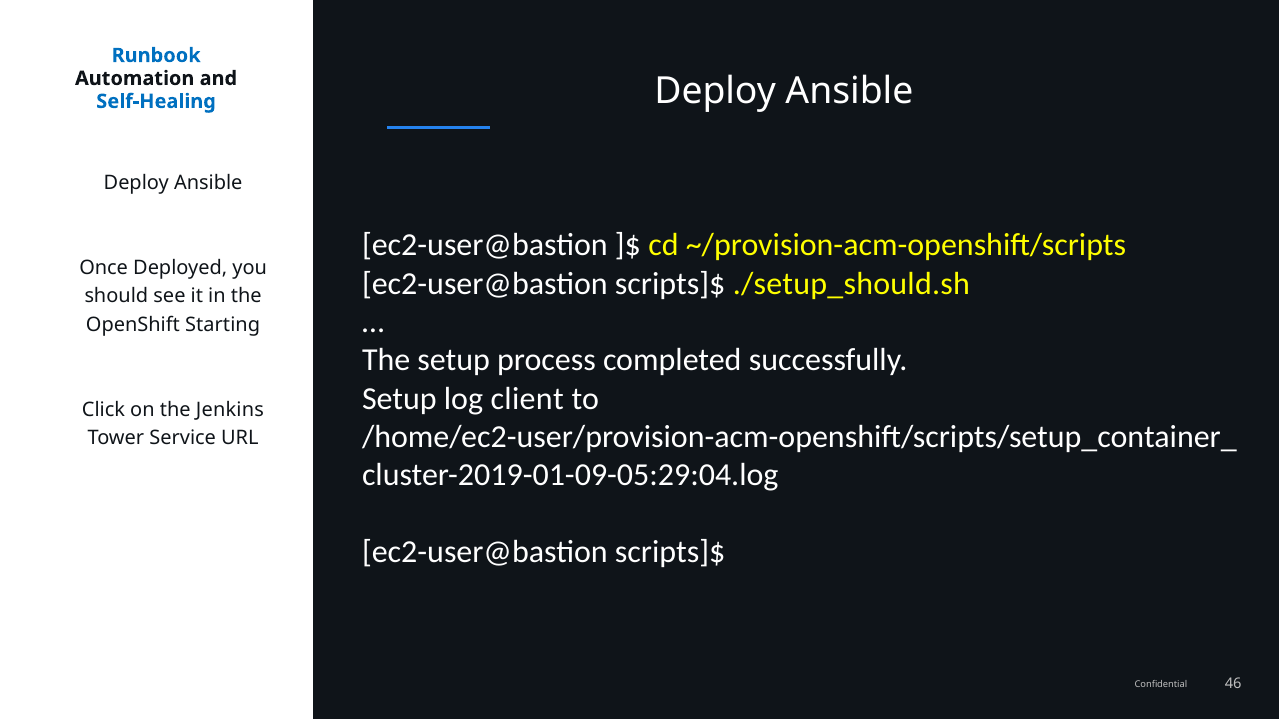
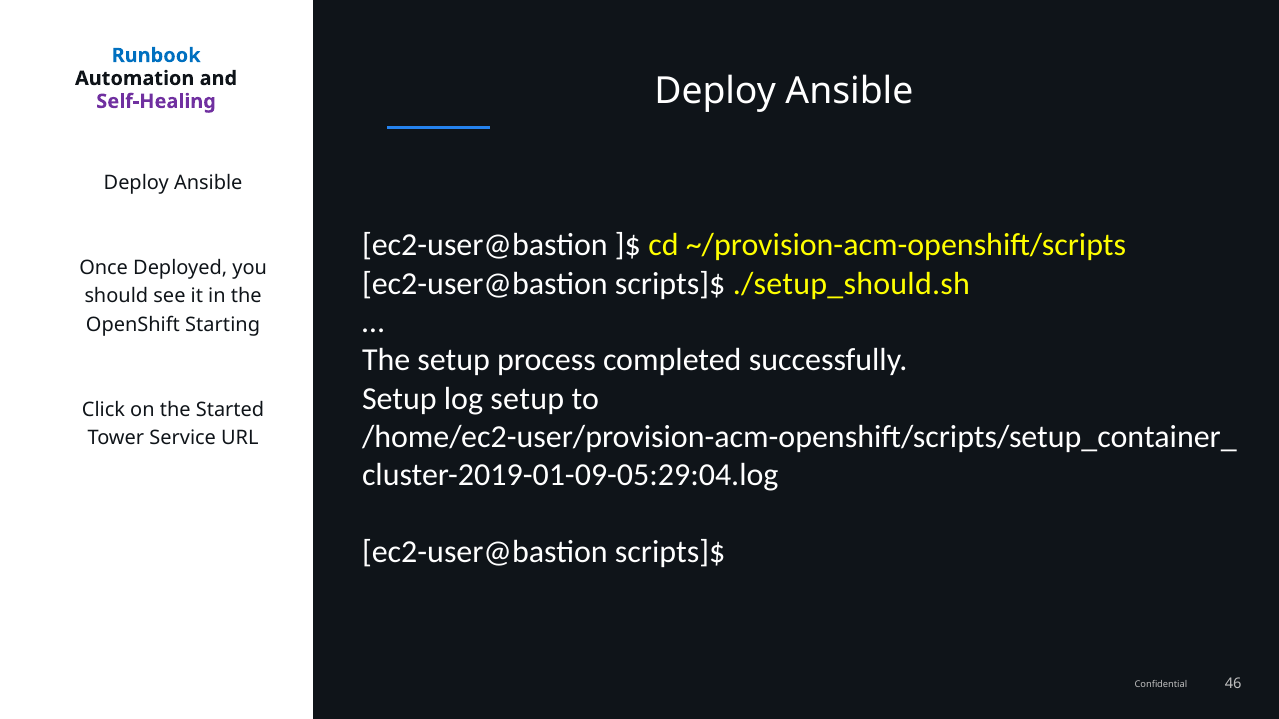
Self-Healing colour: blue -> purple (156, 101)
log client: client -> setup (527, 399)
Jenkins: Jenkins -> Started (230, 410)
